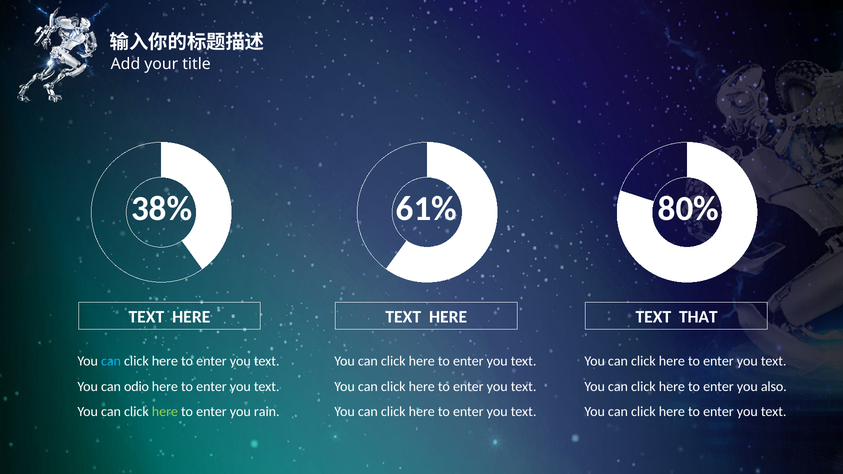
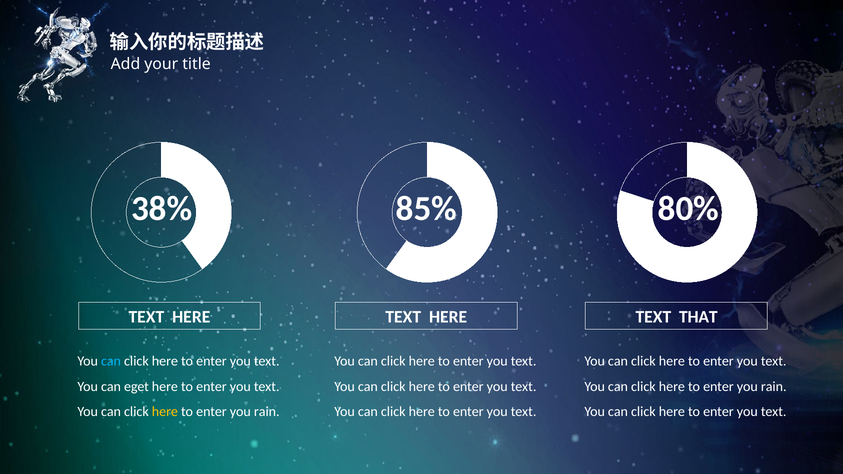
61%: 61% -> 85% (426, 209)
odio: odio -> eget (136, 387)
also: also -> rain (774, 387)
here colour: light green -> yellow (165, 412)
